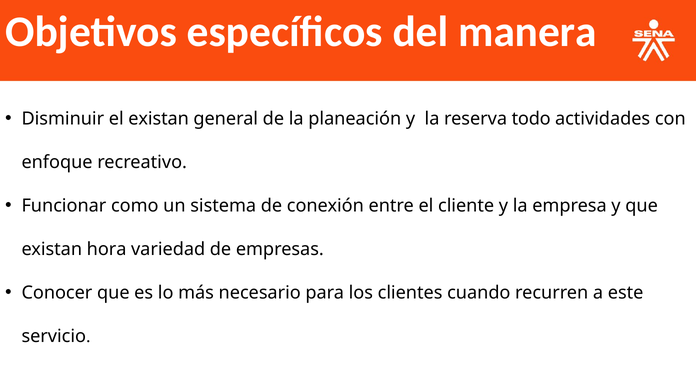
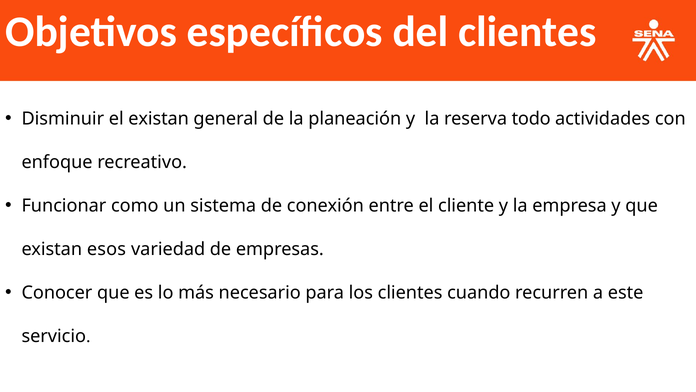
del manera: manera -> clientes (527, 32)
hora: hora -> esos (106, 249)
